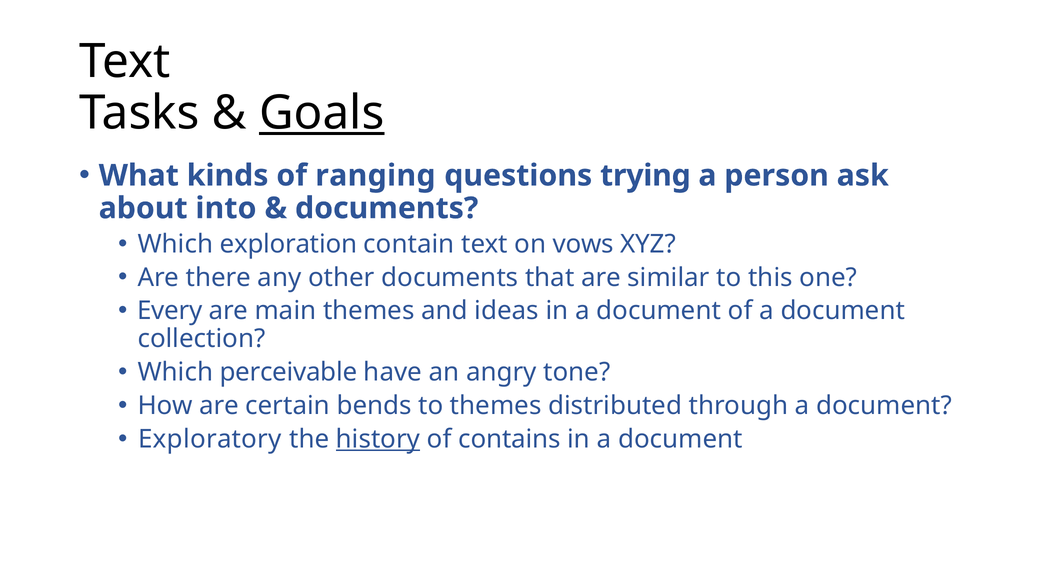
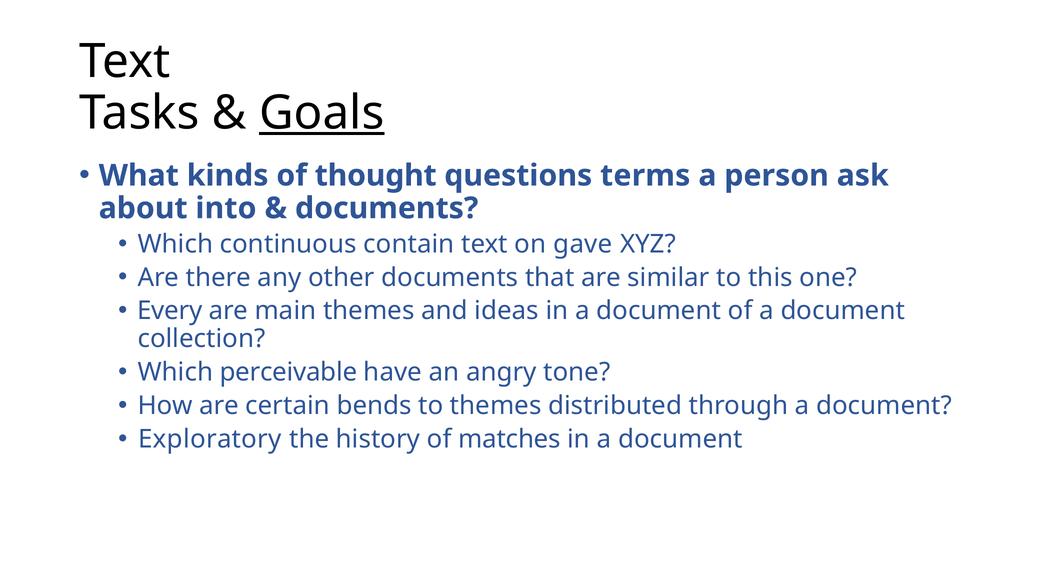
ranging: ranging -> thought (376, 176)
trying: trying -> terms (645, 176)
exploration: exploration -> continuous (288, 244)
vows: vows -> gave (583, 244)
history underline: present -> none (378, 439)
contains: contains -> matches (510, 439)
